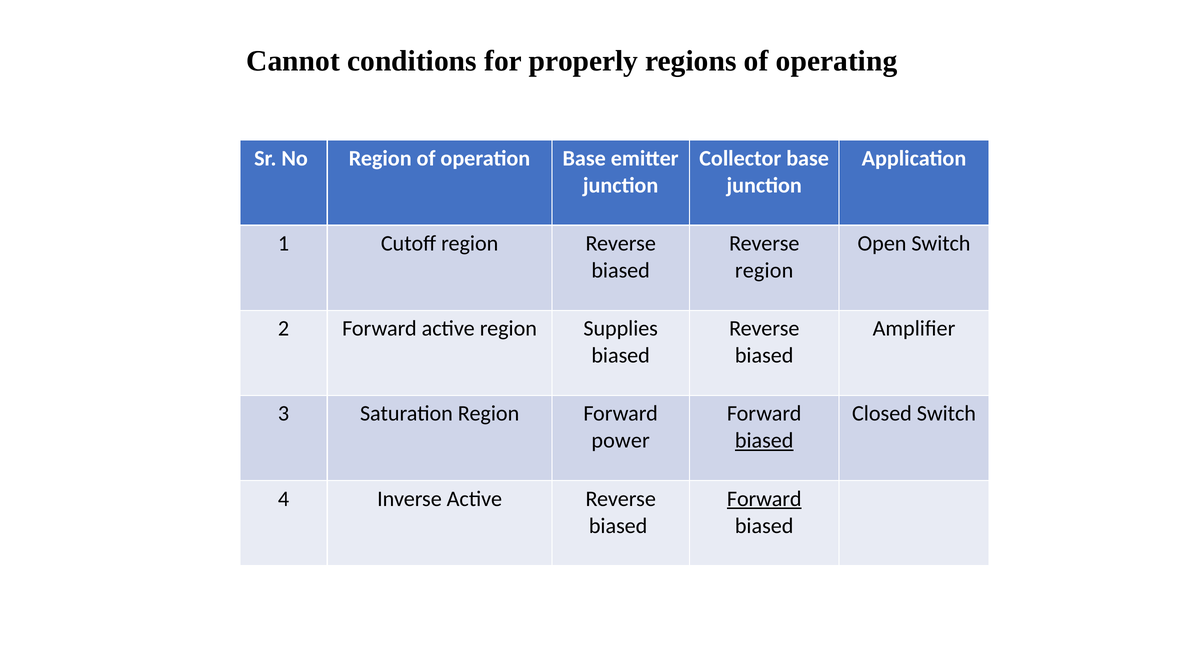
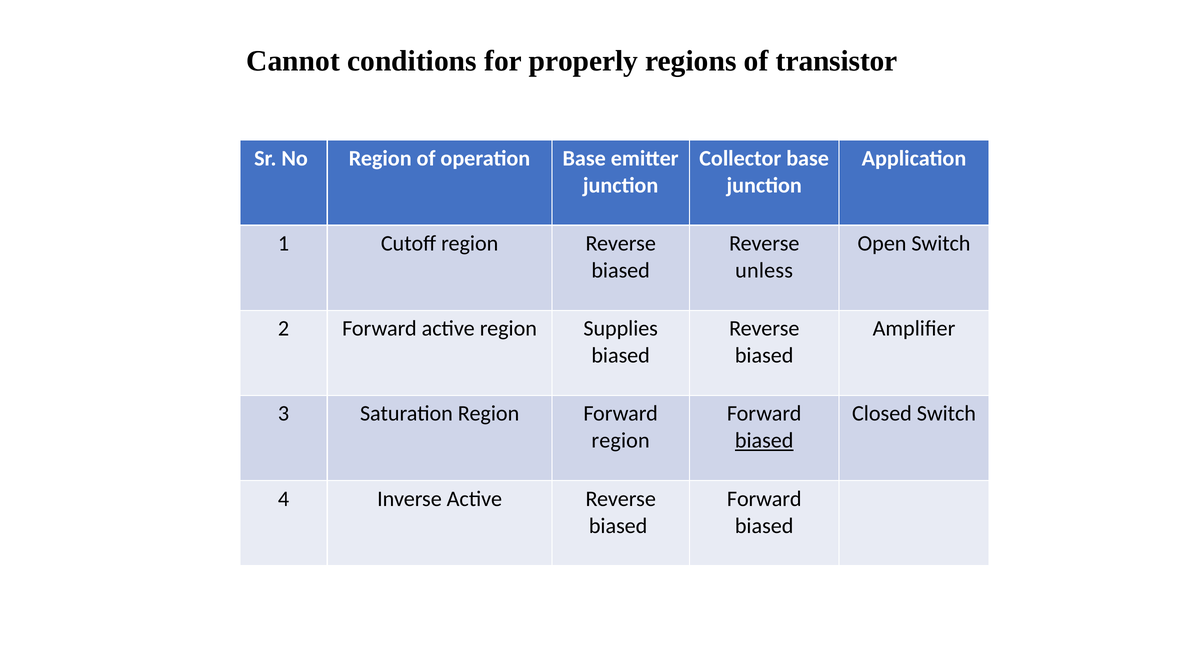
operating: operating -> transistor (837, 61)
region: region -> unless (764, 271)
power: power -> region (621, 441)
Forward underline: present -> none (764, 499)
